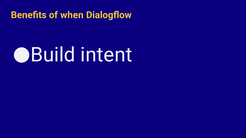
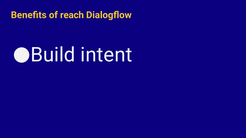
when: when -> reach (72, 15)
